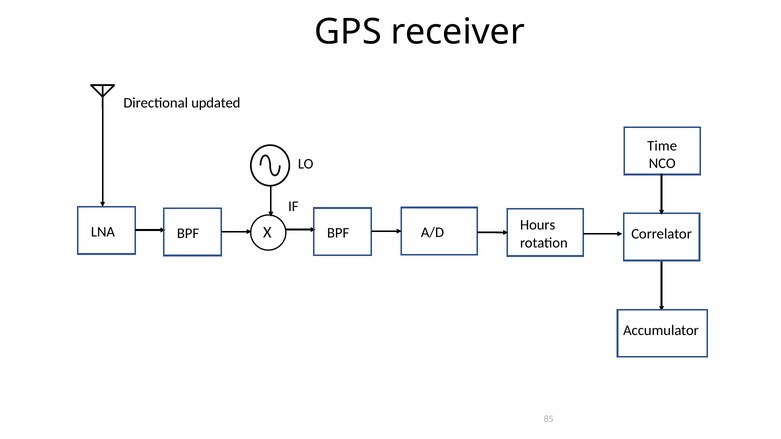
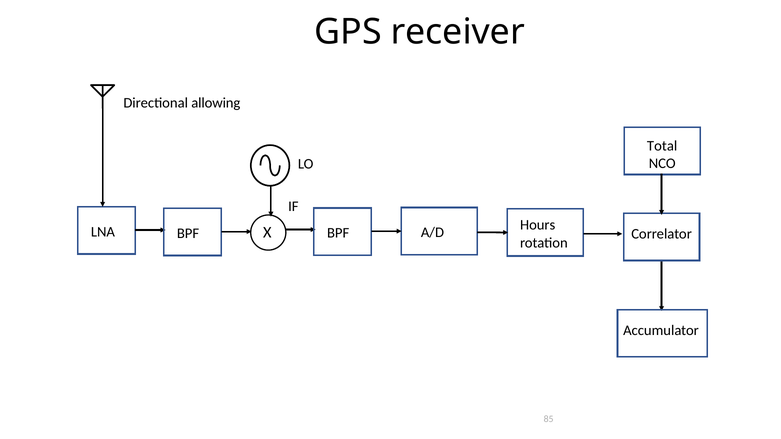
updated: updated -> allowing (216, 103)
Time: Time -> Total (662, 146)
